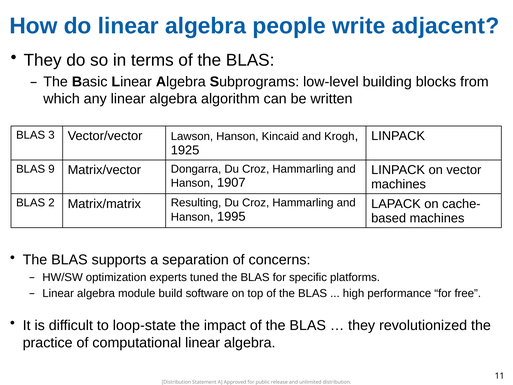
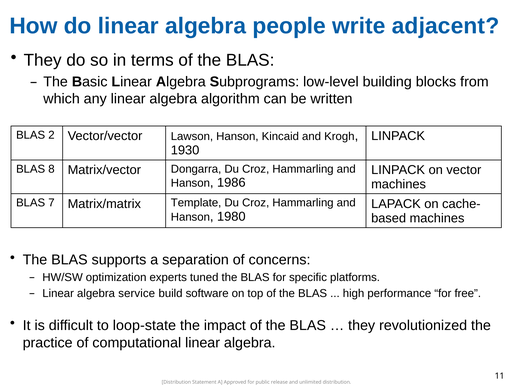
3: 3 -> 2 (51, 135)
1925: 1925 -> 1930 (185, 150)
9: 9 -> 8 (51, 169)
1907: 1907 -> 1986 (231, 182)
2: 2 -> 7 (51, 203)
Resulting: Resulting -> Template (196, 203)
1995: 1995 -> 1980 (231, 216)
module: module -> service (137, 293)
